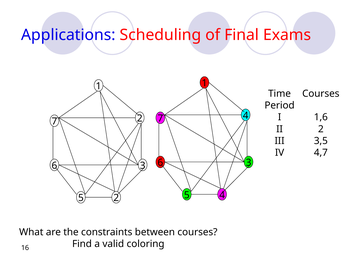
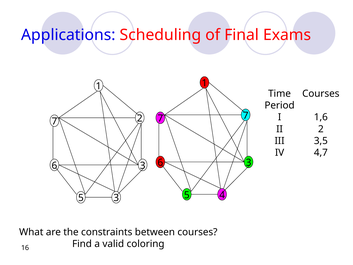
7 4: 4 -> 7 (246, 115)
5 2: 2 -> 3 (116, 198)
